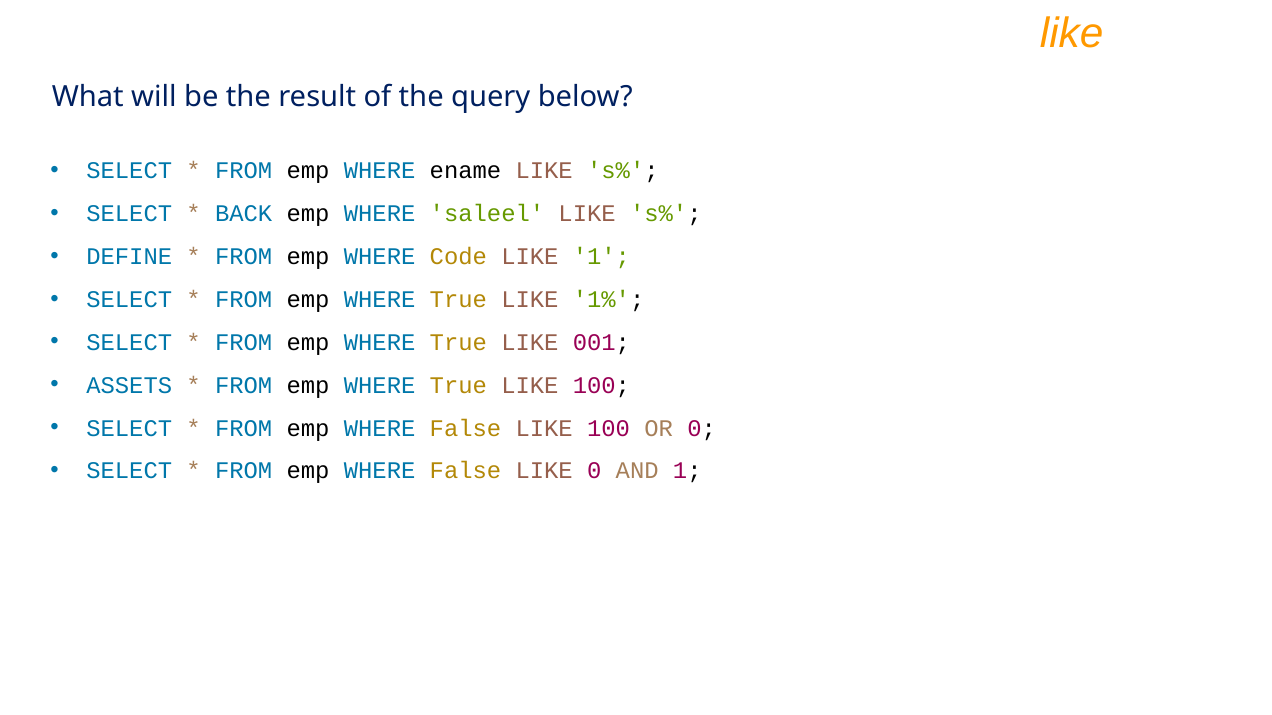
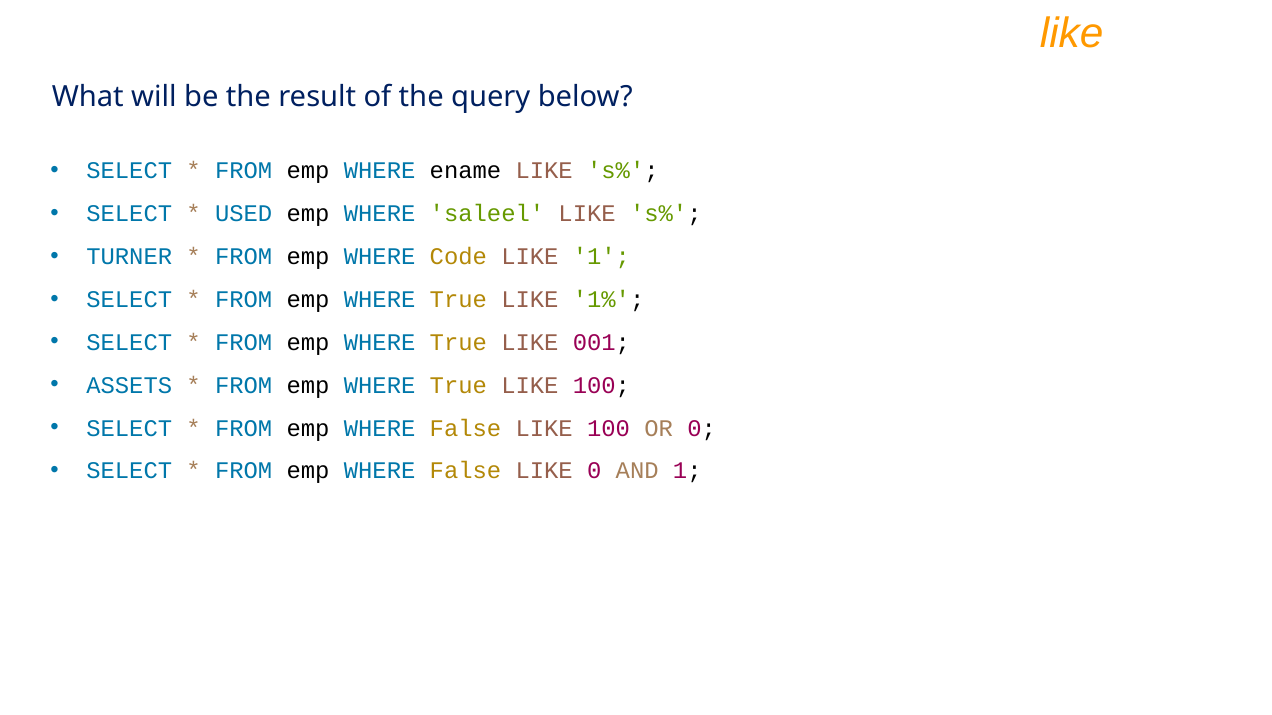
BACK: BACK -> USED (244, 214)
DEFINE: DEFINE -> TURNER (129, 257)
